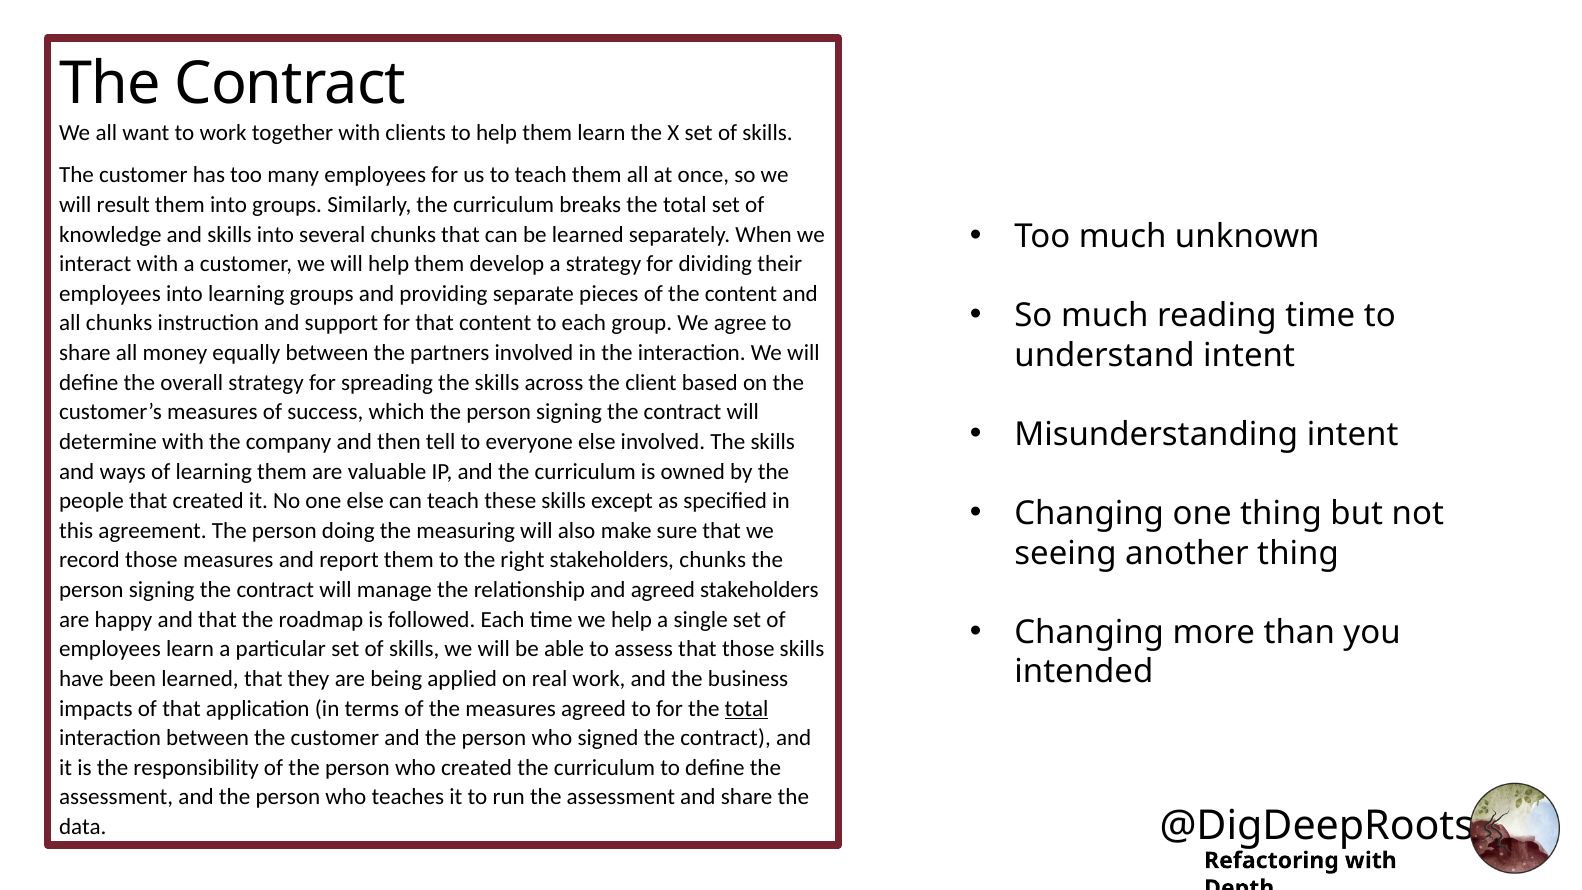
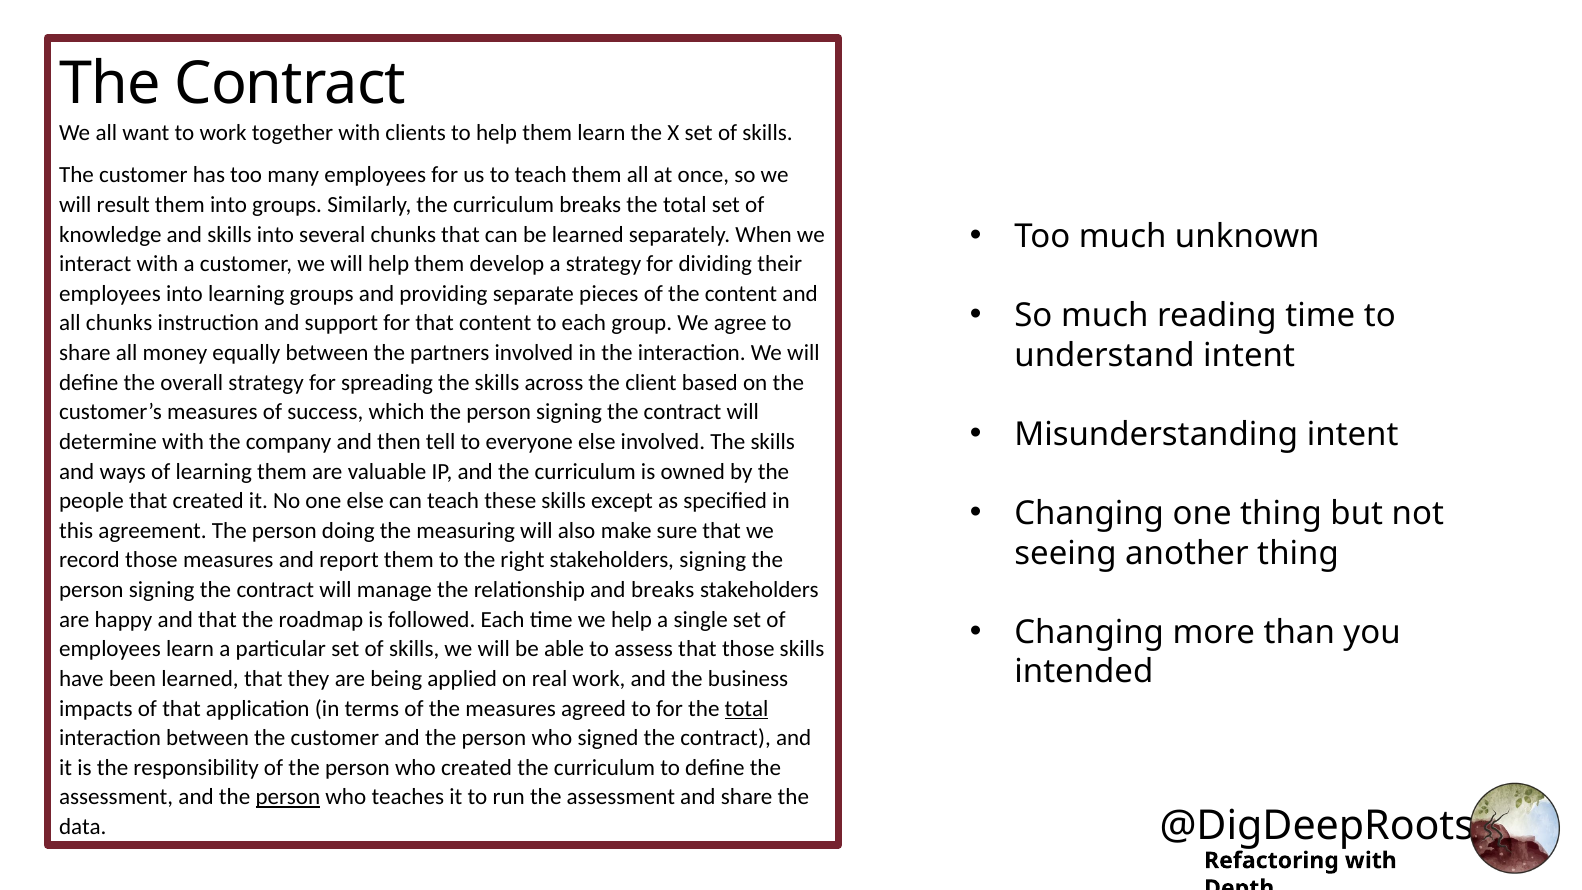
stakeholders chunks: chunks -> signing (713, 560)
and agreed: agreed -> breaks (663, 590)
person underline: none -> present (288, 797)
